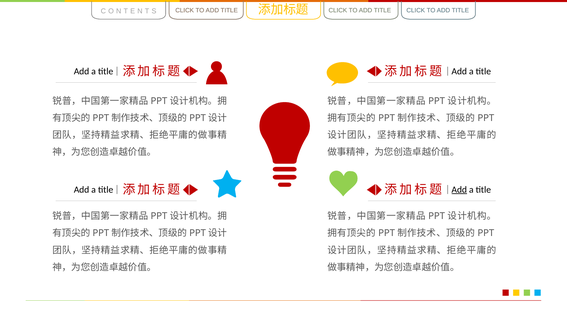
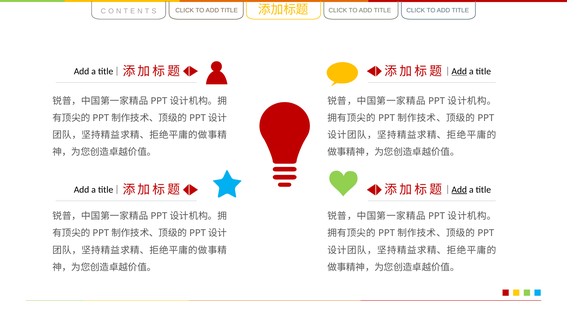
Add underline: none -> present (459, 71)
